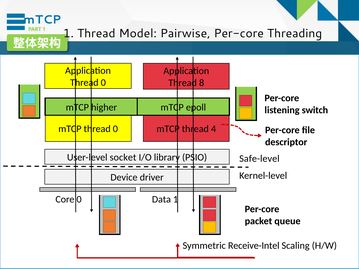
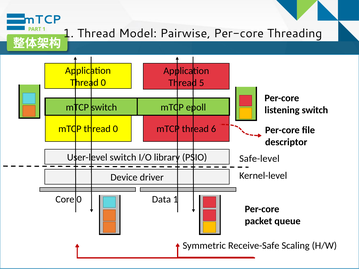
8: 8 -> 5 (202, 83)
mTCP higher: higher -> switch (104, 107)
4: 4 -> 6 (214, 129)
User-level socket: socket -> switch (123, 158)
Receive-Intel: Receive-Intel -> Receive-Safe (254, 246)
